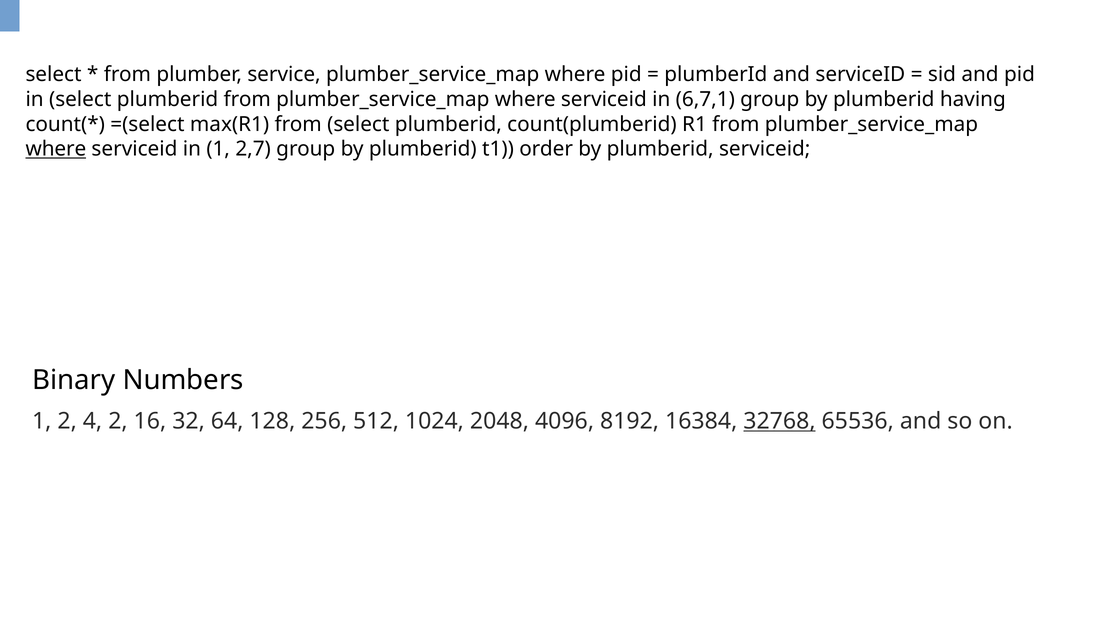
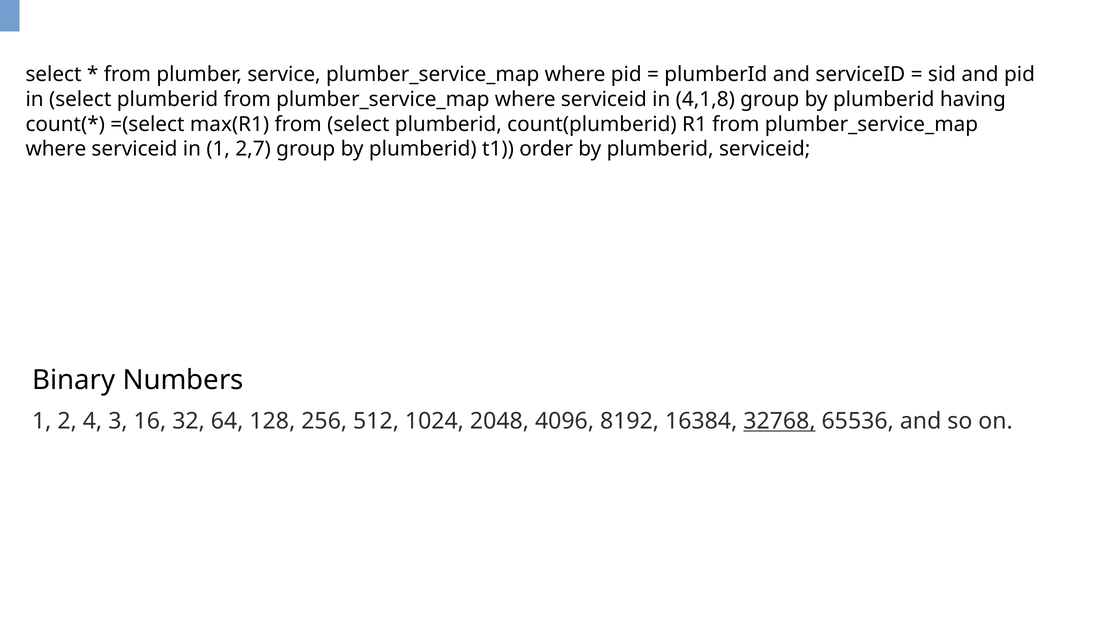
6,7,1: 6,7,1 -> 4,1,8 (705, 99)
where underline: present -> none (56, 149)
4 2: 2 -> 3 (118, 421)
